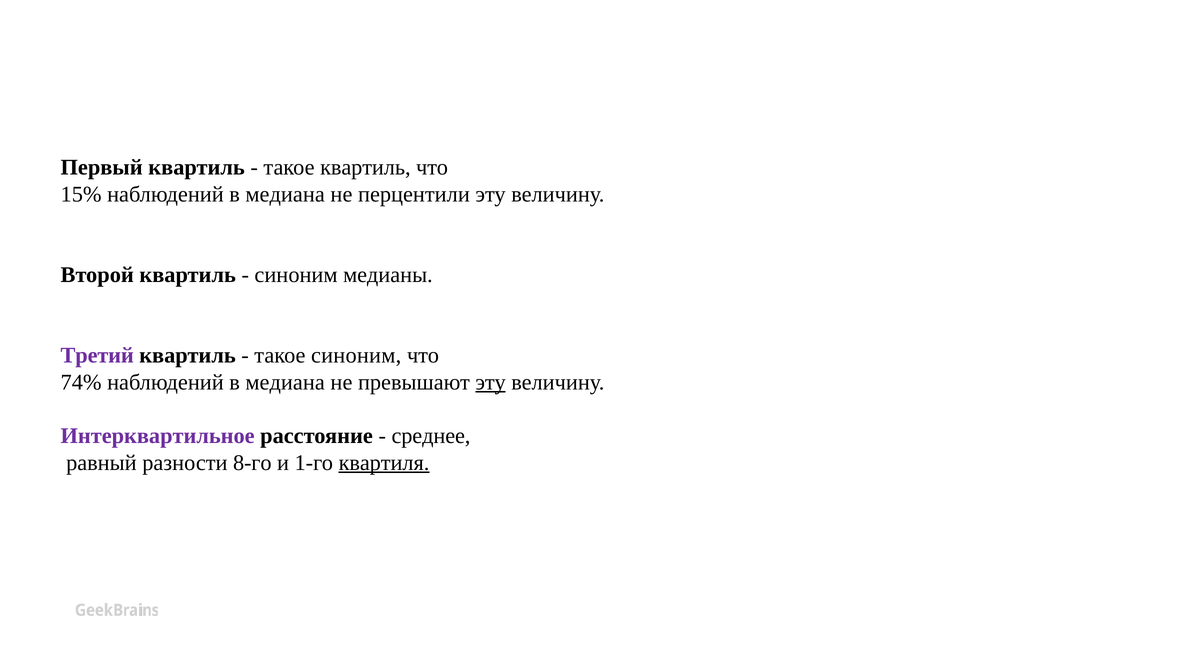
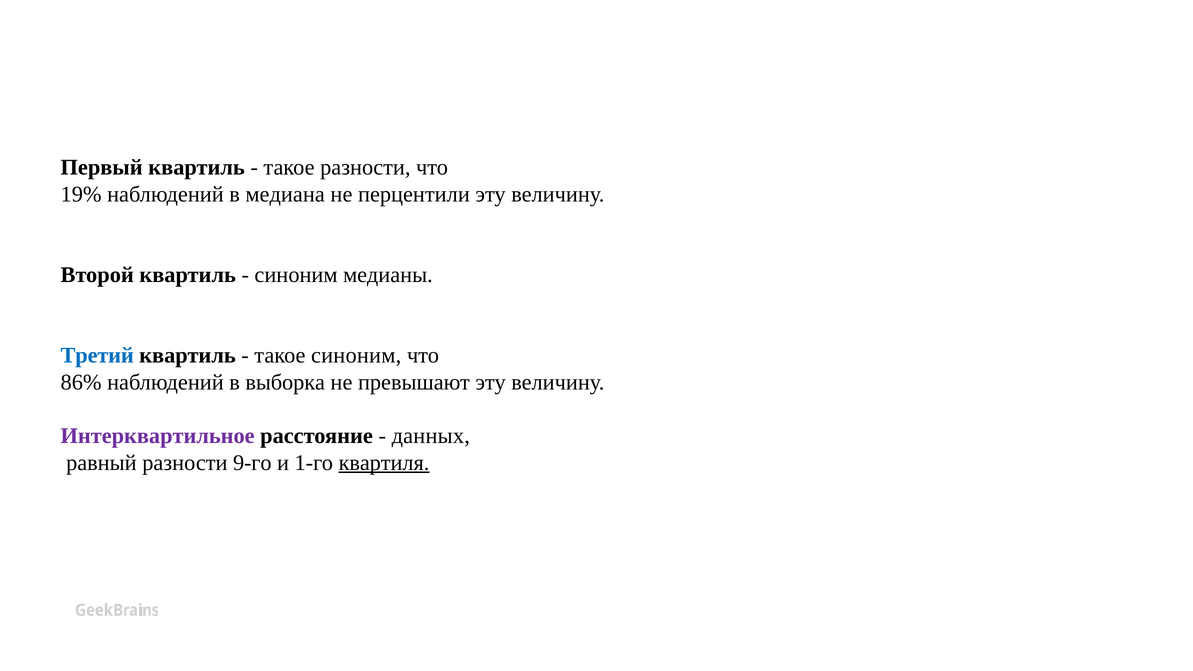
такое квартиль: квартиль -> разности (365, 168)
15%: 15% -> 19% (81, 194)
Третий colour: purple -> blue (97, 355)
74%: 74% -> 86% (81, 382)
медиана: медиана -> выборка (285, 382)
эту underline: present -> none (491, 382)
среднее: среднее -> данных (431, 436)
8-го: 8-го -> 9-го (252, 463)
